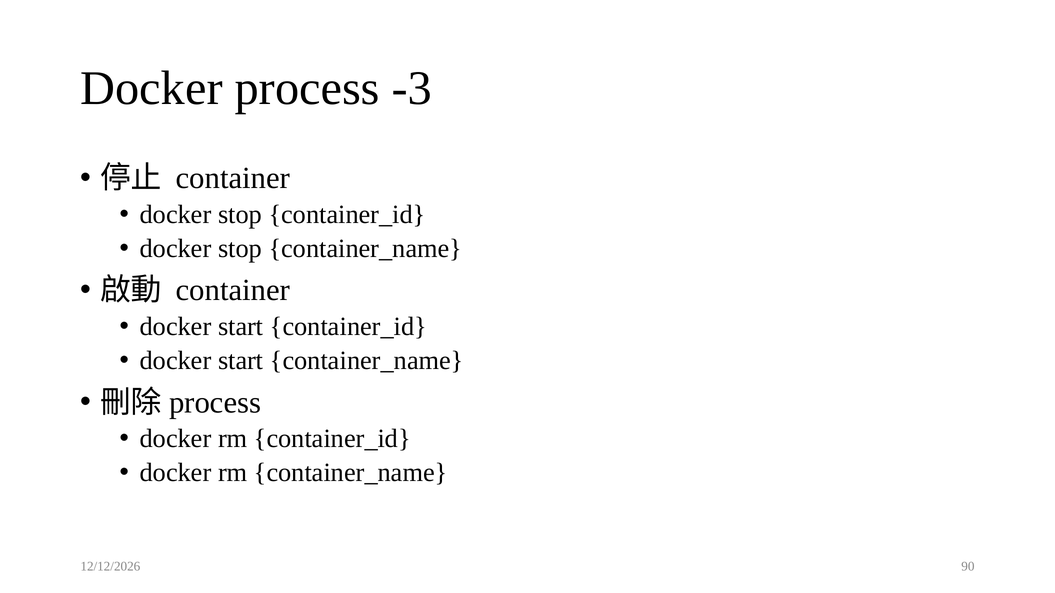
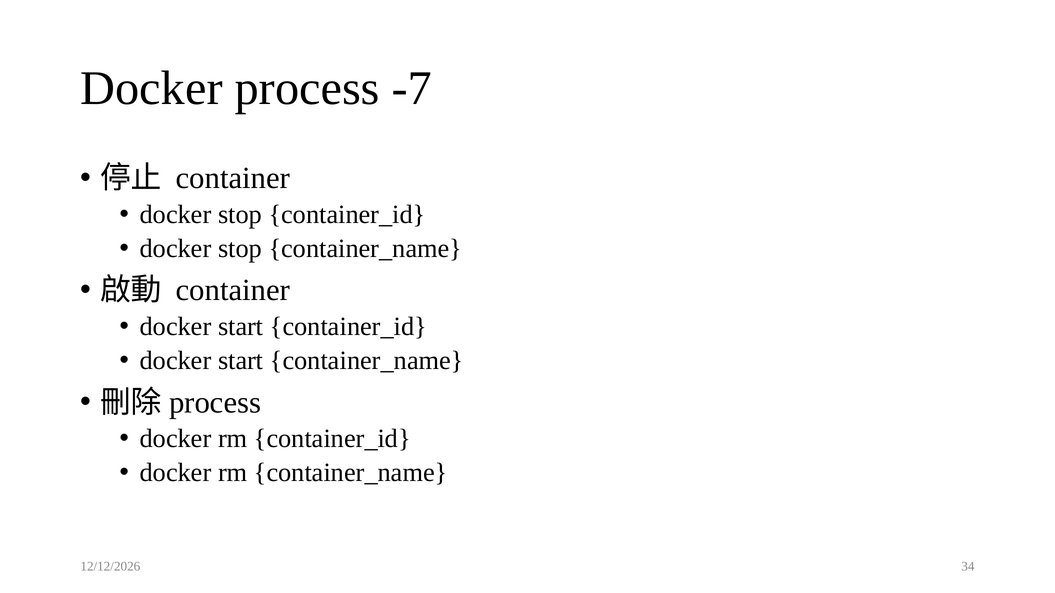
-3: -3 -> -7 (412, 89)
90: 90 -> 34 (968, 567)
